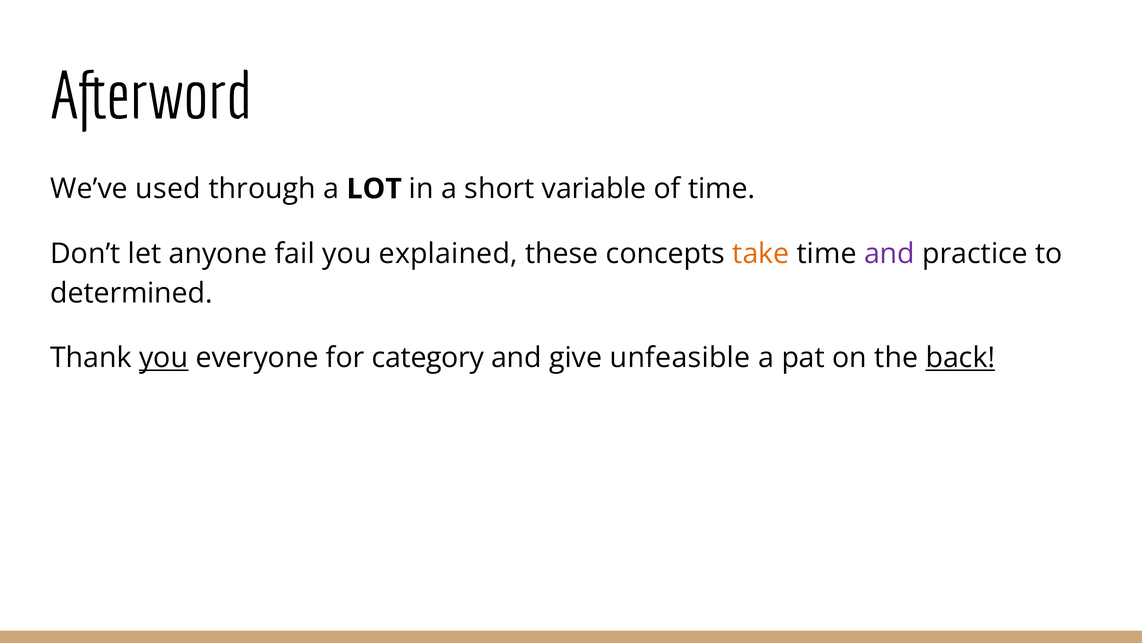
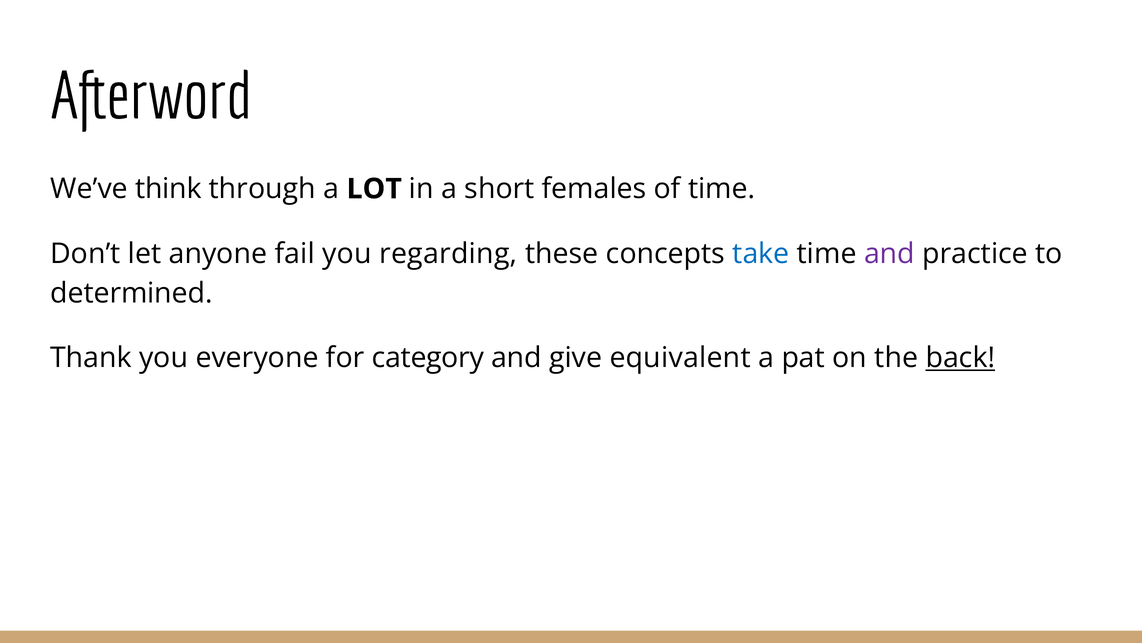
used: used -> think (168, 189)
variable: variable -> females (594, 189)
explained: explained -> regarding (448, 253)
take colour: orange -> blue (761, 253)
you underline: present -> none (164, 358)
unfeasible: unfeasible -> equivalent (680, 358)
